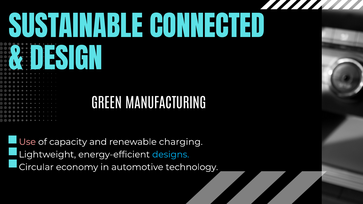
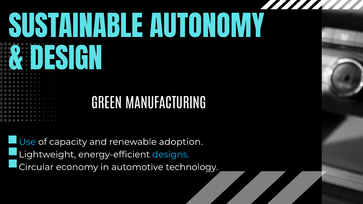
CONNECTED: CONNECTED -> AUTONOMY (207, 28)
Use colour: pink -> light blue (27, 142)
charging: charging -> adoption (181, 142)
